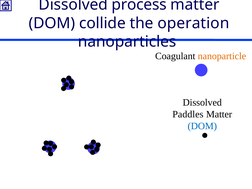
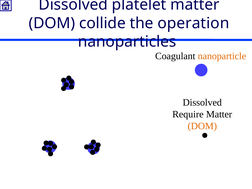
process: process -> platelet (139, 5)
Paddles: Paddles -> Require (188, 114)
DOM colour: blue -> orange (202, 126)
